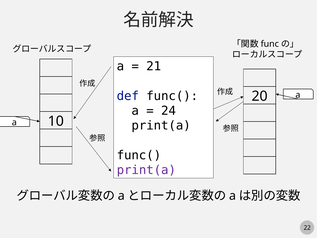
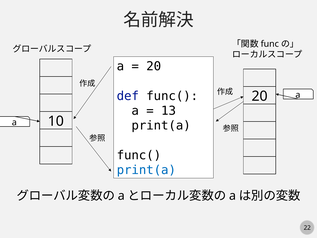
21: 21 -> 20 (154, 66)
24: 24 -> 13 (169, 111)
print(a colour: purple -> blue (146, 170)
